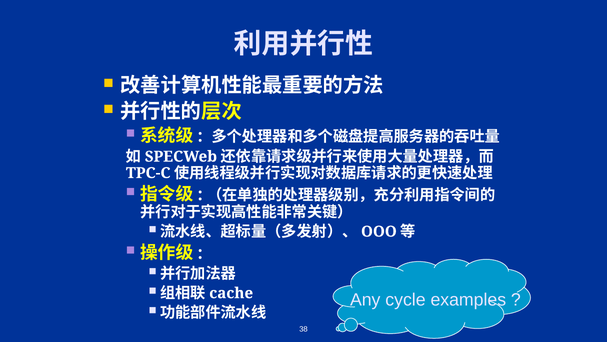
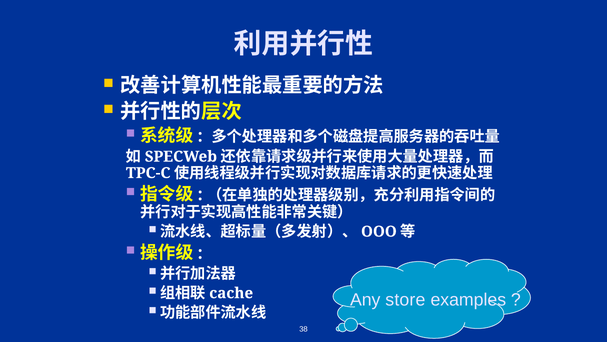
cycle: cycle -> store (405, 299)
